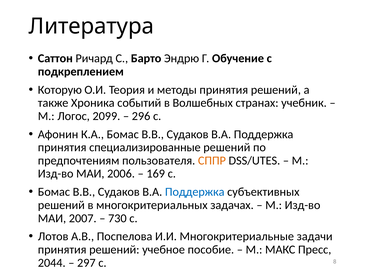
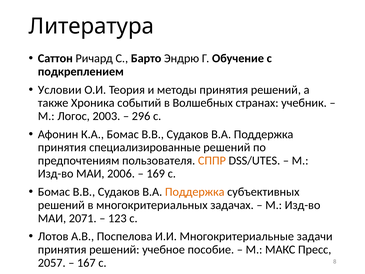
Которую: Которую -> Условии (60, 90)
2099: 2099 -> 2003 (106, 116)
Поддержка colour: blue -> orange (195, 192)
2007: 2007 -> 2071 (83, 218)
730: 730 -> 123 (117, 218)
2044: 2044 -> 2057 (52, 263)
297: 297 -> 167 (86, 263)
